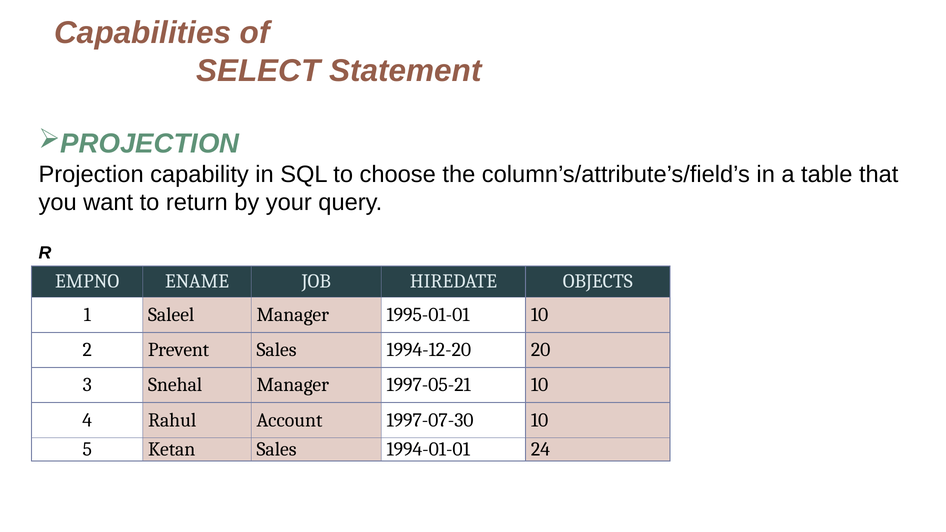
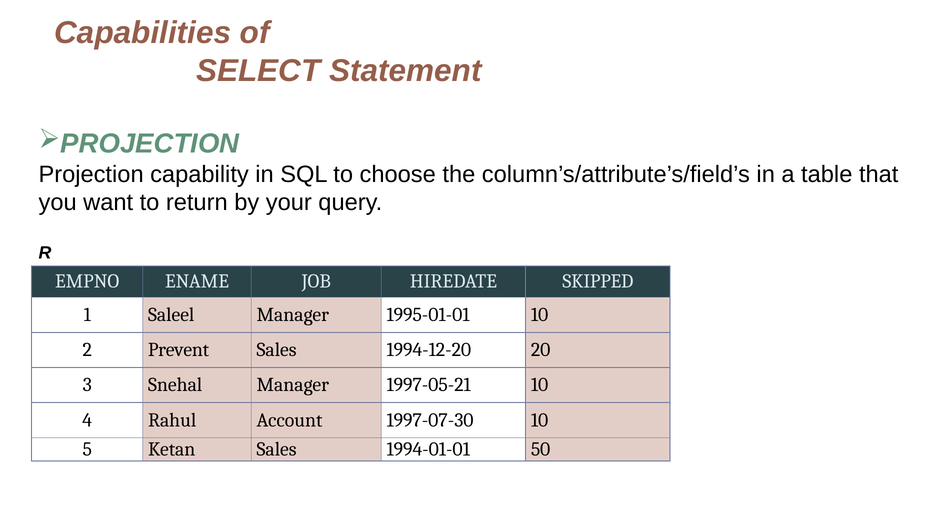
OBJECTS: OBJECTS -> SKIPPED (598, 282)
24: 24 -> 50 (541, 449)
